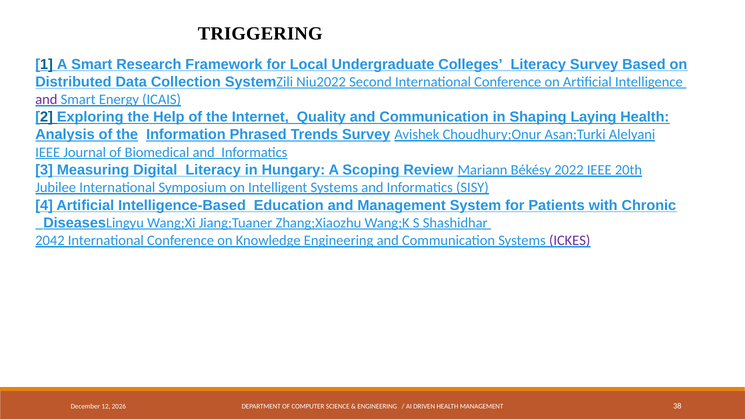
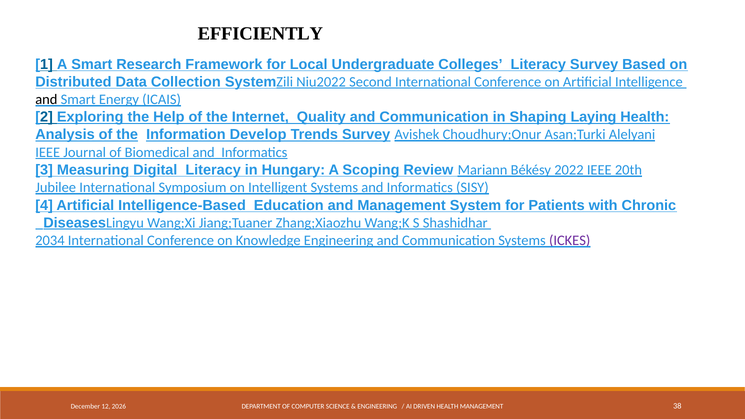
TRIGGERING: TRIGGERING -> EFFICIENTLY (260, 33)
and colour: purple -> black (46, 100)
Phrased: Phrased -> Develop (258, 135)
2042: 2042 -> 2034 (50, 241)
